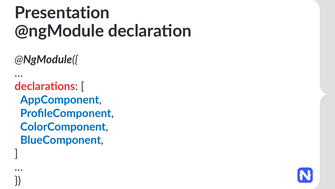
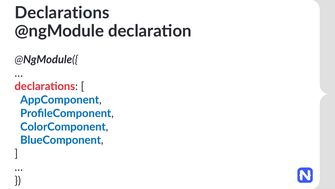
Presentation: Presentation -> Declarations (62, 13)
